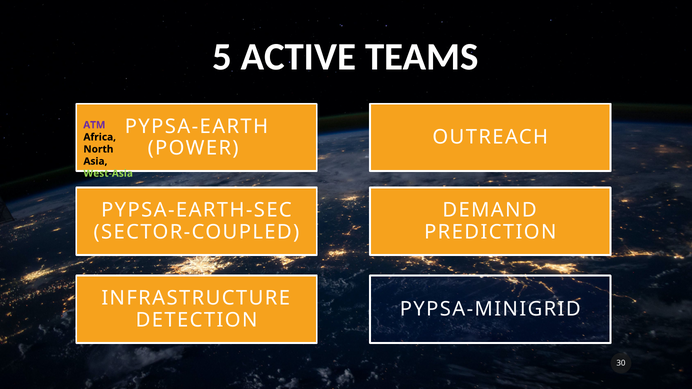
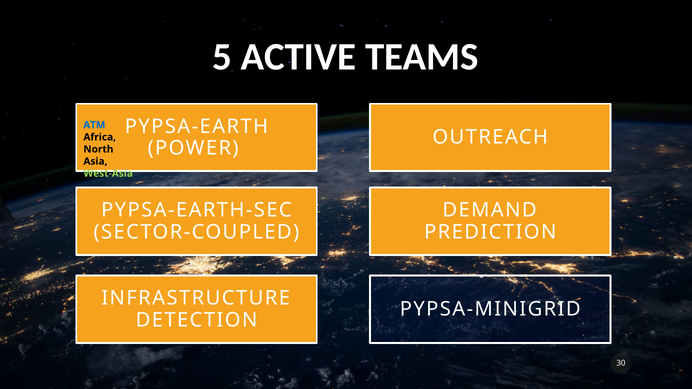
ATM colour: purple -> blue (94, 125)
